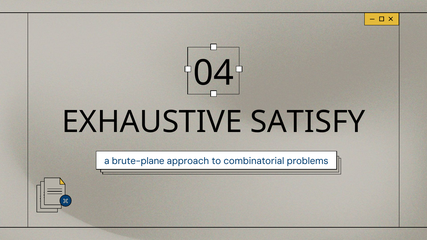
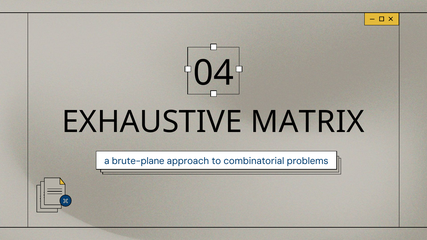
SATISFY: SATISFY -> MATRIX (308, 122)
